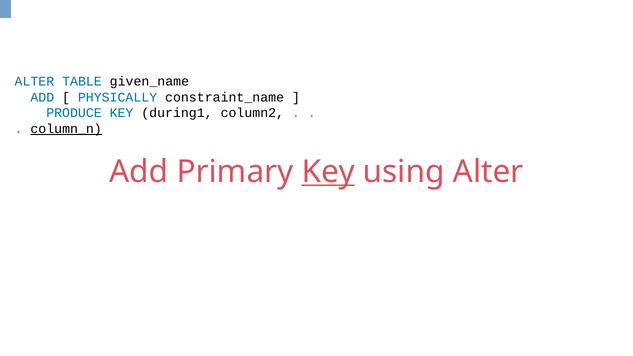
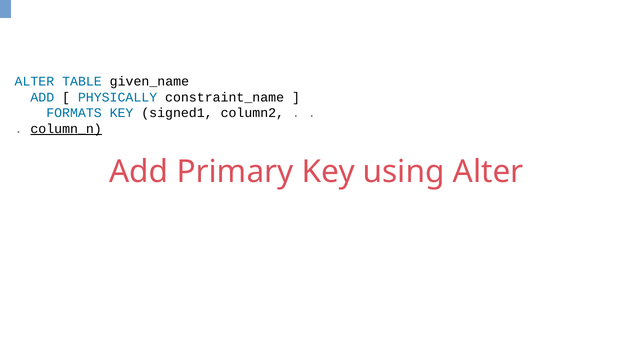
PRODUCE: PRODUCE -> FORMATS (74, 113)
during1: during1 -> signed1 (177, 113)
Key underline: present -> none (328, 172)
